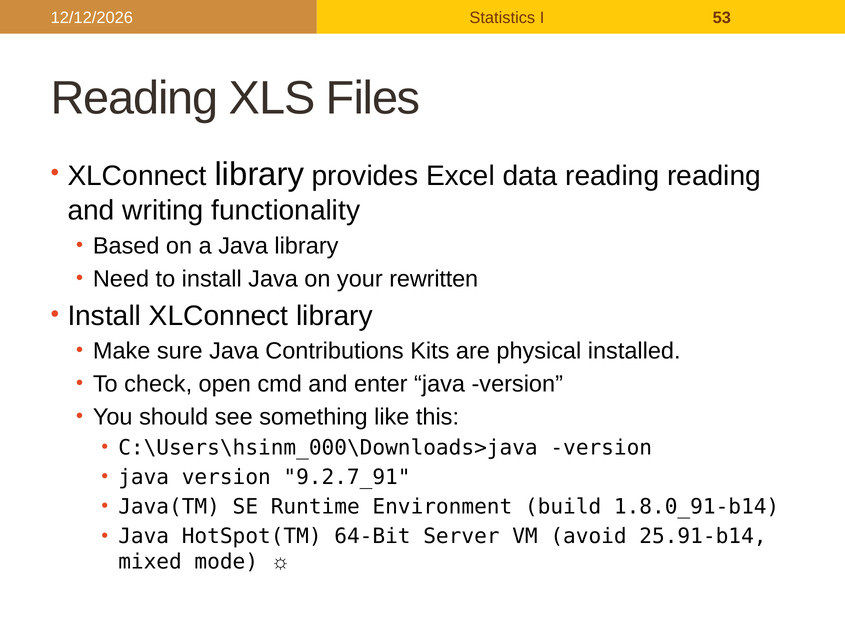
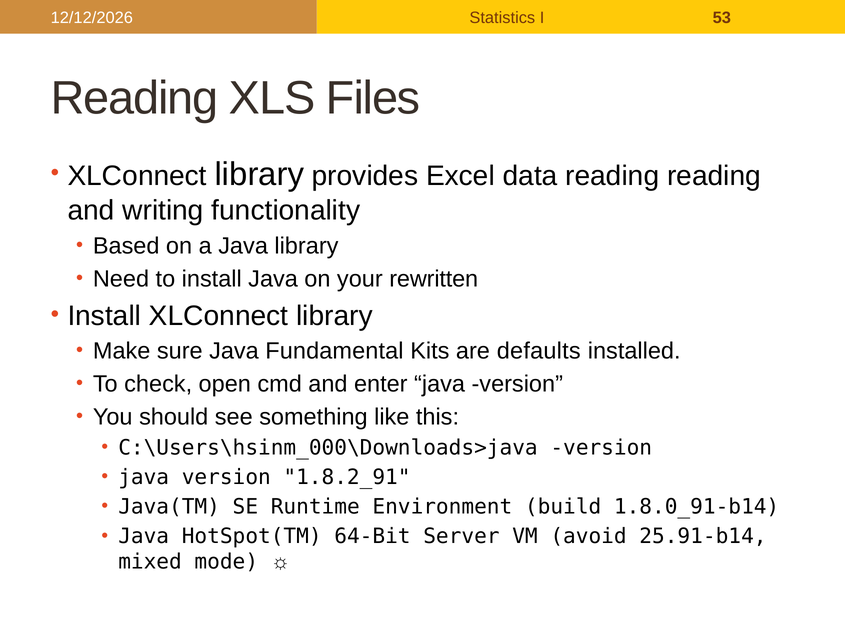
Contributions: Contributions -> Fundamental (334, 351)
physical: physical -> defaults (539, 351)
9.2.7_91: 9.2.7_91 -> 1.8.2_91 (347, 477)
